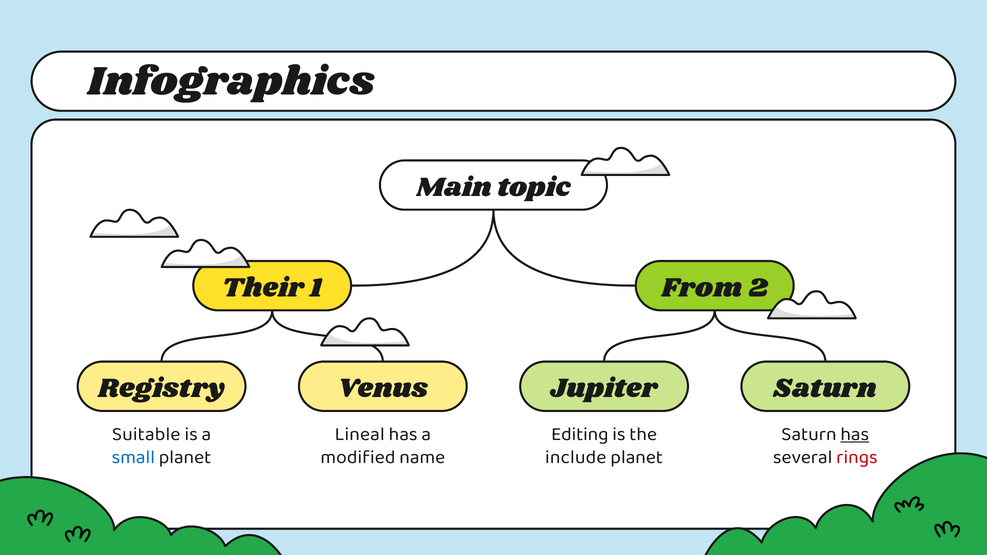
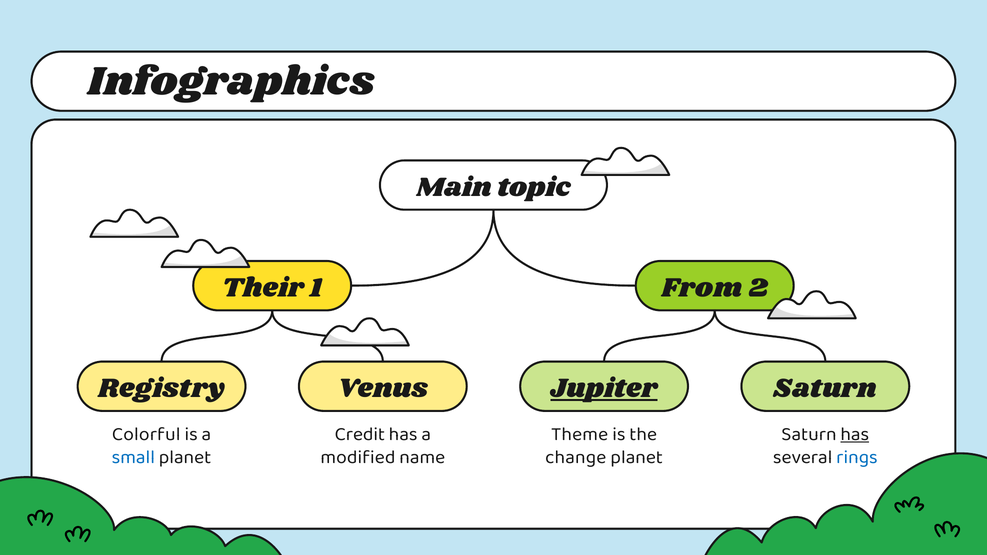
Jupiter underline: none -> present (604, 388)
Suitable: Suitable -> Colorful (146, 434)
Lineal: Lineal -> Credit (360, 434)
Editing: Editing -> Theme (580, 434)
include: include -> change (576, 457)
rings colour: red -> blue (857, 457)
